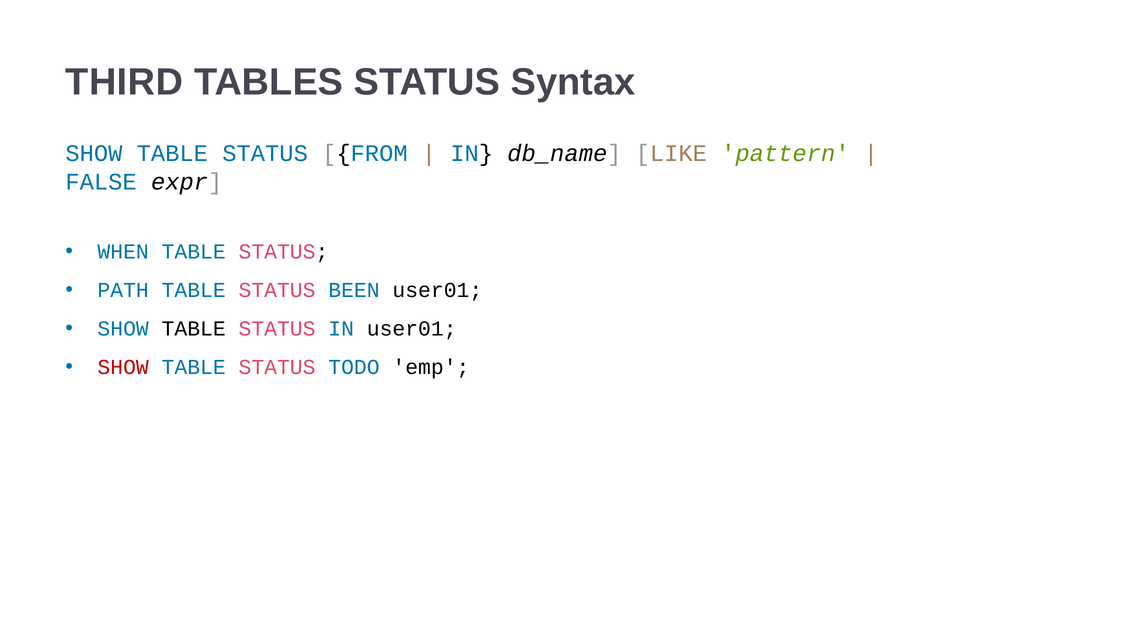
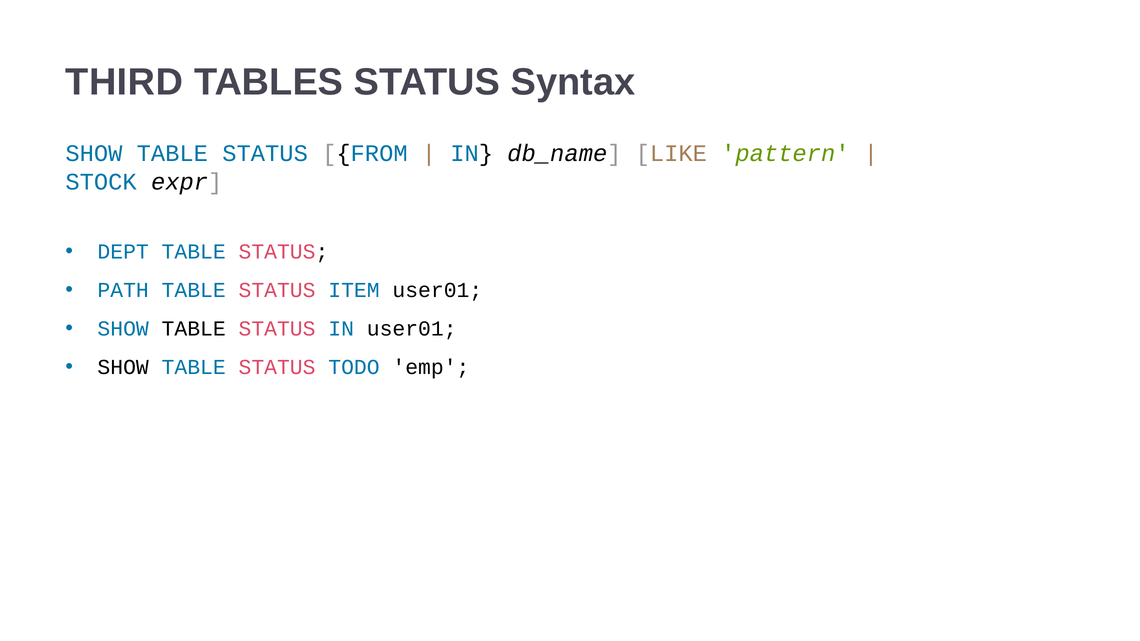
FALSE: FALSE -> STOCK (101, 182)
WHEN: WHEN -> DEPT (123, 252)
BEEN: BEEN -> ITEM (354, 291)
SHOW colour: red -> black (123, 367)
